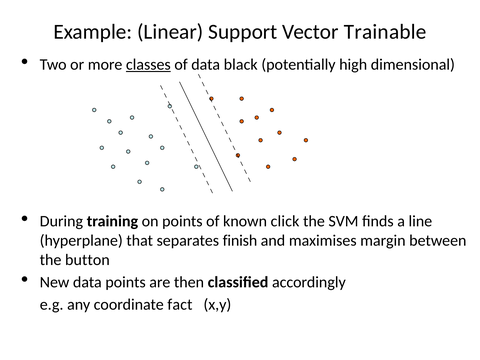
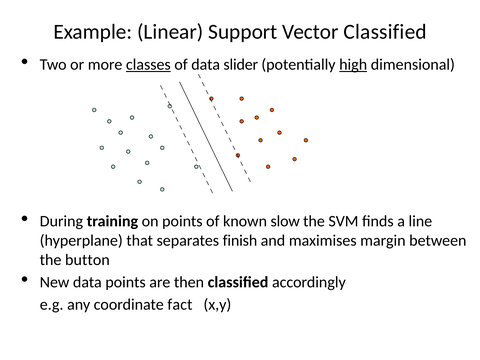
Vector Trainable: Trainable -> Classified (385, 32)
black: black -> slider (241, 65)
high underline: none -> present (353, 65)
click: click -> slow (285, 221)
